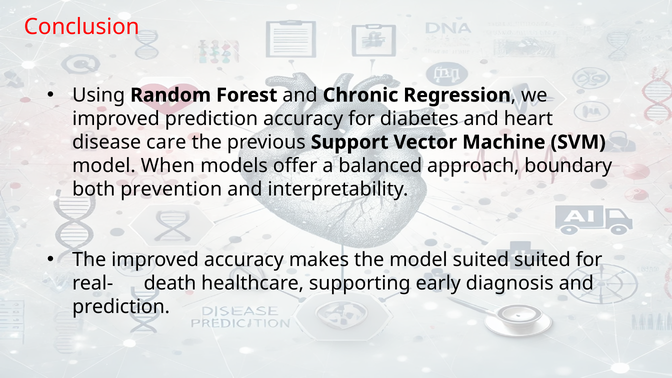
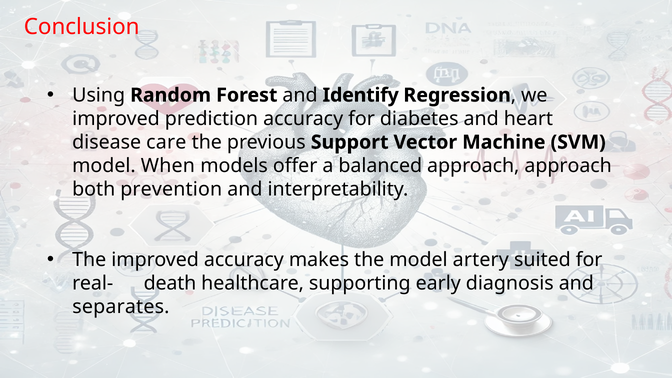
Chronic: Chronic -> Identify (361, 95)
approach boundary: boundary -> approach (568, 166)
model suited: suited -> artery (481, 260)
prediction: prediction -> separates (121, 307)
